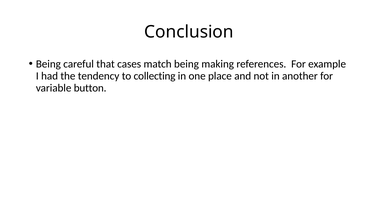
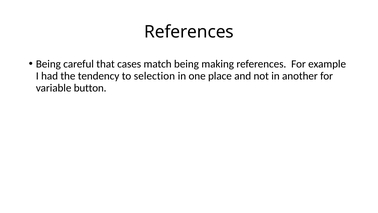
Conclusion: Conclusion -> References (189, 32)
collecting: collecting -> selection (154, 76)
